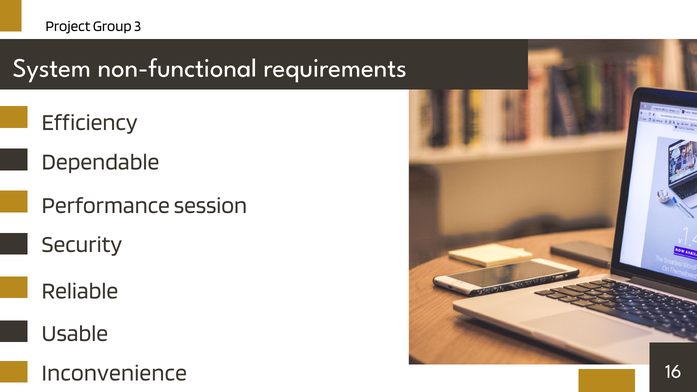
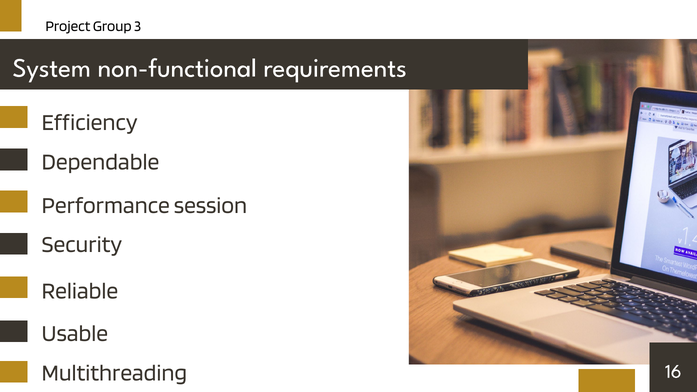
Inconvenience: Inconvenience -> Multithreading (114, 373)
